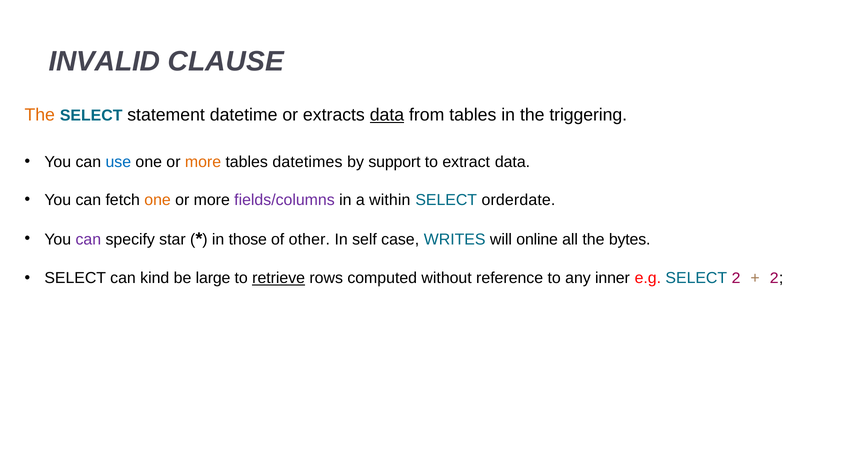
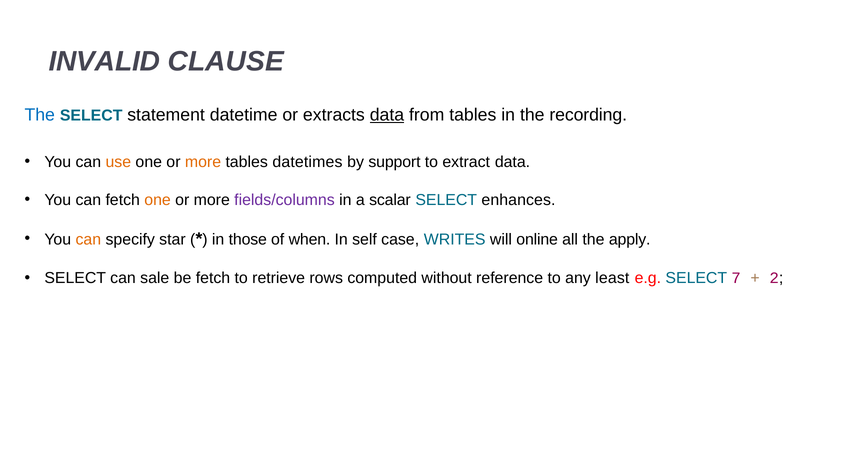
The colour: orange -> blue (40, 115)
triggering: triggering -> recording (588, 115)
use colour: blue -> orange (118, 162)
within: within -> scalar (390, 200)
orderdate: orderdate -> enhances (518, 200)
can colour: purple -> orange (88, 240)
other: other -> when (310, 240)
bytes: bytes -> apply (630, 240)
kind: kind -> sale (155, 278)
be large: large -> fetch (213, 278)
retrieve underline: present -> none (279, 278)
inner: inner -> least (612, 278)
SELECT 2: 2 -> 7 (736, 278)
